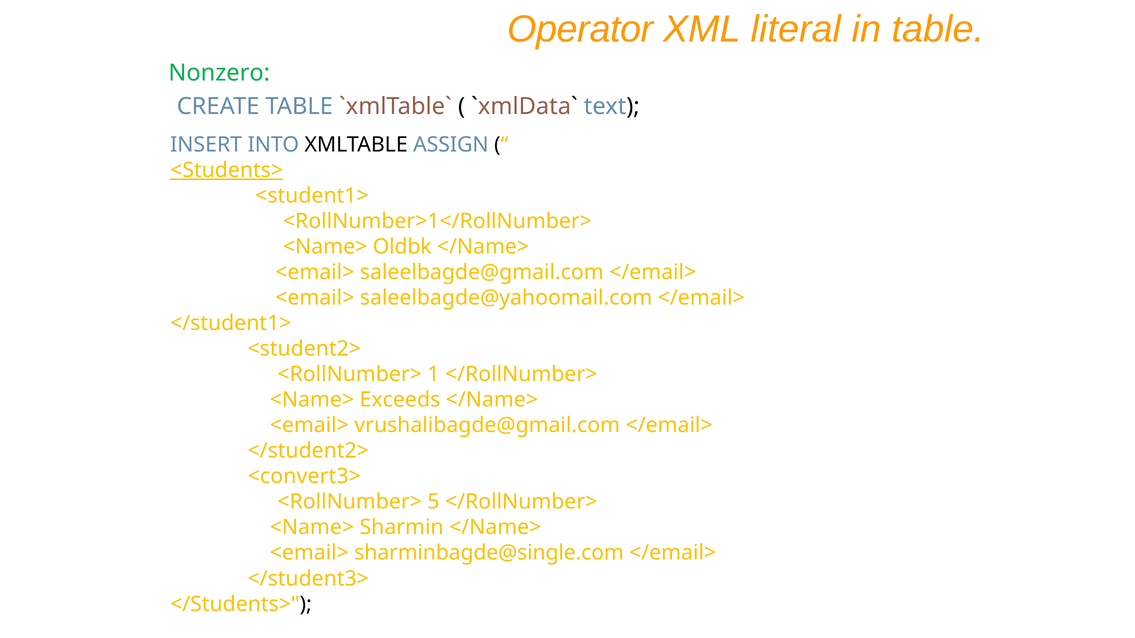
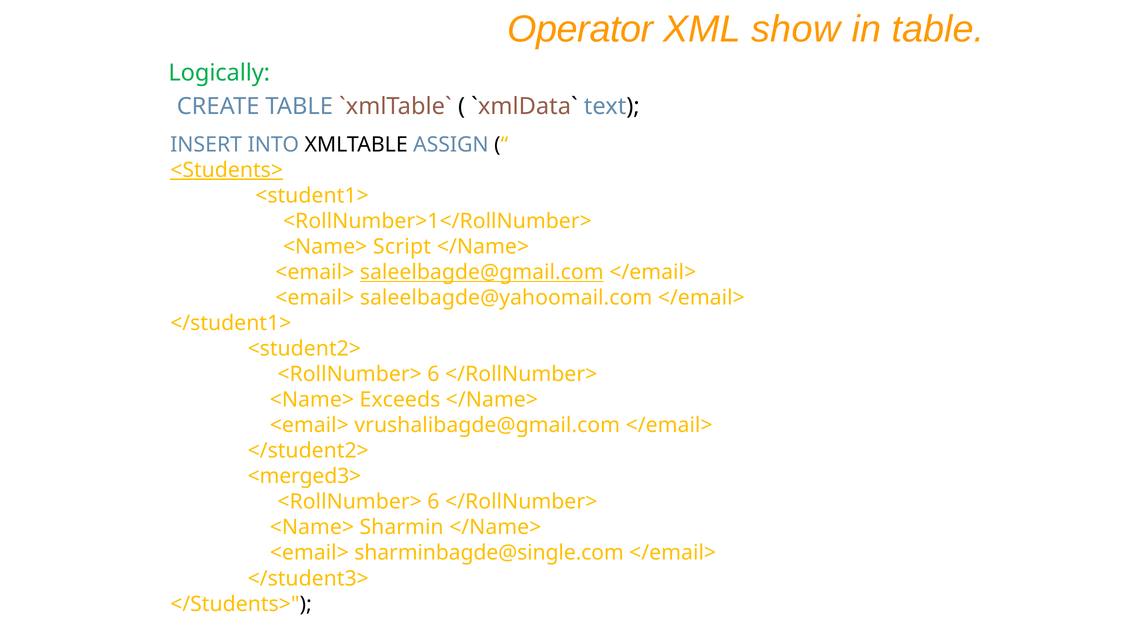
literal: literal -> show (796, 30)
Nonzero: Nonzero -> Logically (219, 73)
Oldbk: Oldbk -> Script (402, 247)
saleelbagde@gmail.com underline: none -> present (482, 272)
1: 1 -> 6 (433, 375)
<convert3>: <convert3> -> <merged3> (304, 477)
5: 5 -> 6 (433, 502)
